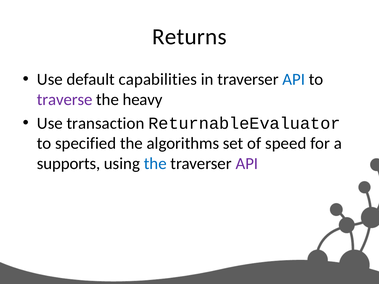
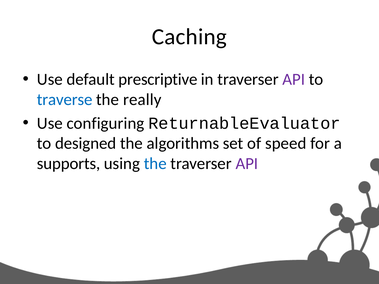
Returns: Returns -> Caching (189, 37)
capabilities: capabilities -> prescriptive (158, 80)
API colour: blue -> purple (294, 80)
traverse colour: purple -> blue (65, 100)
heavy: heavy -> really (142, 100)
transaction: transaction -> configuring (105, 123)
specified: specified -> designed (86, 144)
